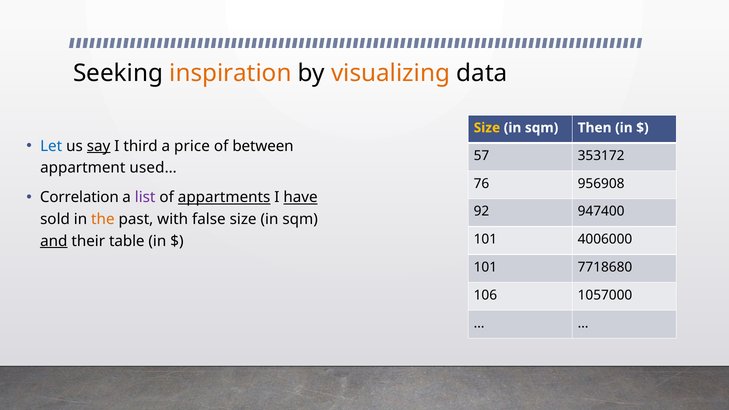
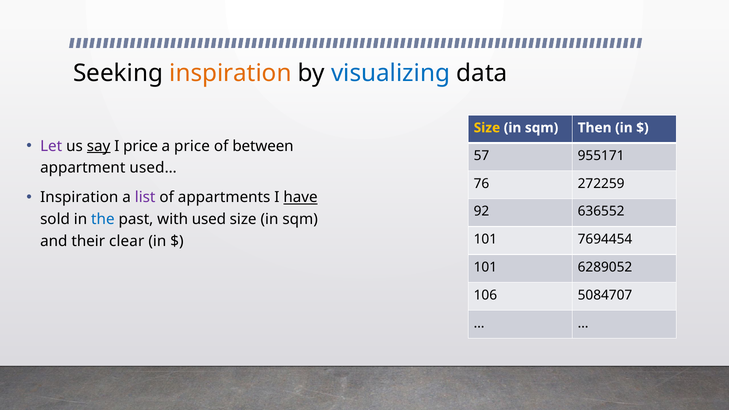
visualizing colour: orange -> blue (391, 73)
Let colour: blue -> purple (51, 146)
I third: third -> price (141, 146)
353172: 353172 -> 955171 (601, 156)
956908: 956908 -> 272259 (601, 184)
Correlation: Correlation -> Inspiration (79, 197)
appartments underline: present -> none (224, 197)
947400: 947400 -> 636552 (601, 211)
the colour: orange -> blue (103, 219)
false: false -> used (209, 219)
4006000: 4006000 -> 7694454 (605, 239)
and underline: present -> none (54, 241)
table: table -> clear (127, 241)
7718680: 7718680 -> 6289052 (605, 267)
1057000: 1057000 -> 5084707 (605, 295)
